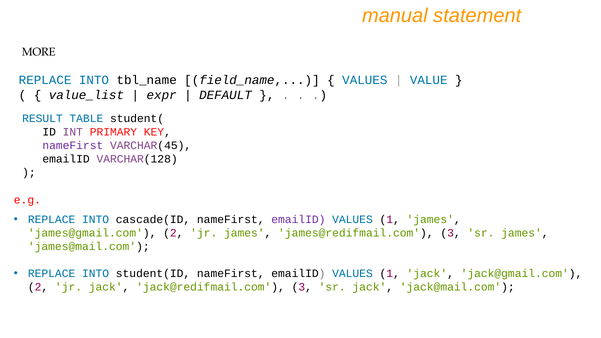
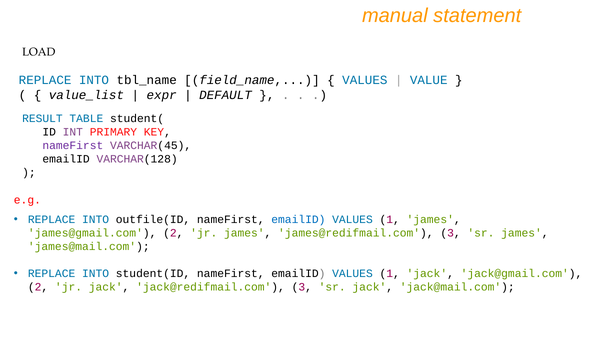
MORE: MORE -> LOAD (39, 52)
cascade(ID: cascade(ID -> outfile(ID (153, 220)
emailID colour: purple -> blue (298, 220)
